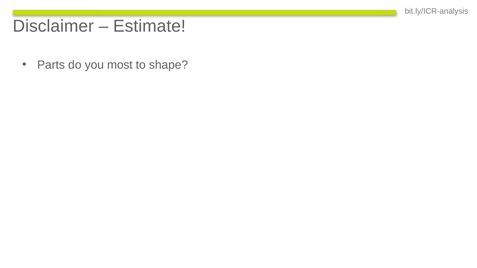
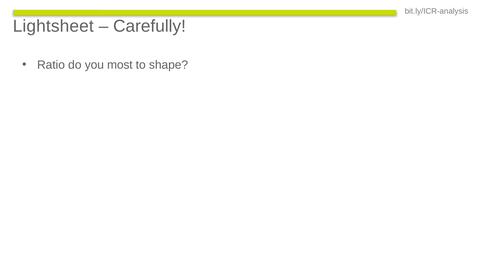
Disclaimer: Disclaimer -> Lightsheet (53, 26)
Estimate: Estimate -> Carefully (150, 26)
Parts: Parts -> Ratio (51, 65)
